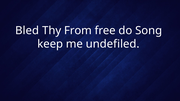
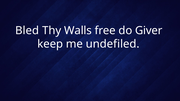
From: From -> Walls (78, 31)
Song: Song -> Giver (149, 31)
